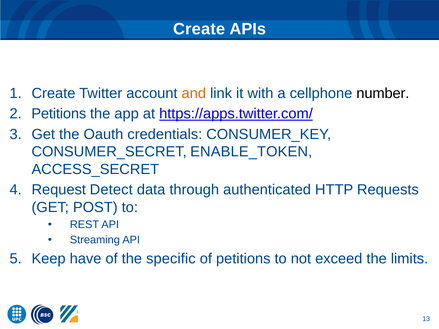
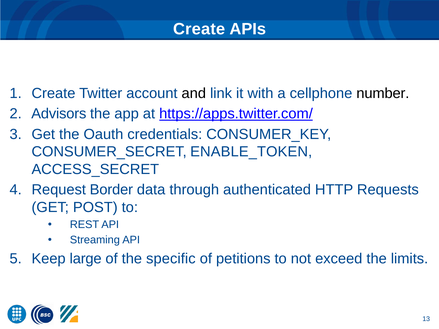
and colour: orange -> black (194, 93)
Petitions: Petitions -> Advisors (59, 114)
Detect: Detect -> Border (111, 190)
have: have -> large (86, 259)
